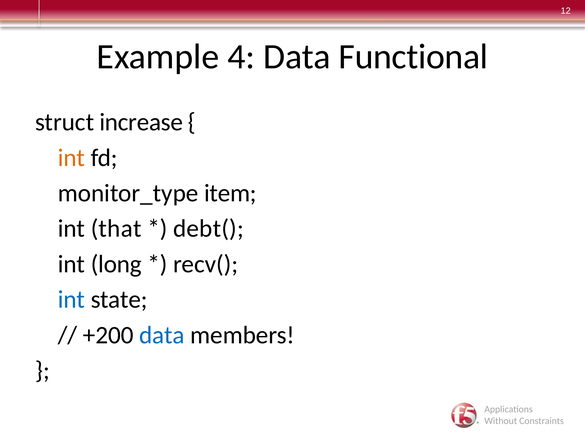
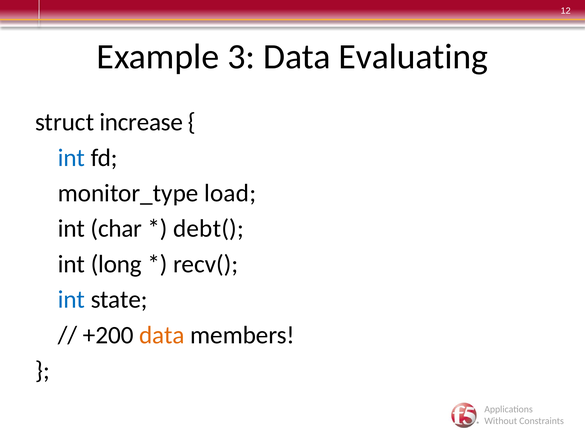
4: 4 -> 3 (241, 57)
Functional: Functional -> Evaluating (413, 57)
int colour: orange -> blue (71, 158)
item: item -> load (230, 193)
that: that -> char (116, 229)
data colour: blue -> orange (162, 335)
